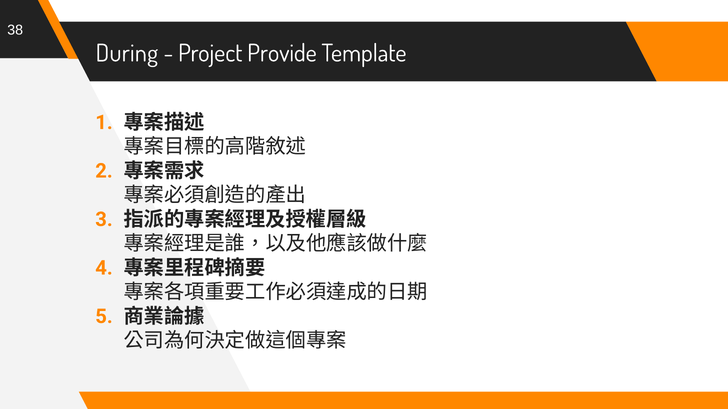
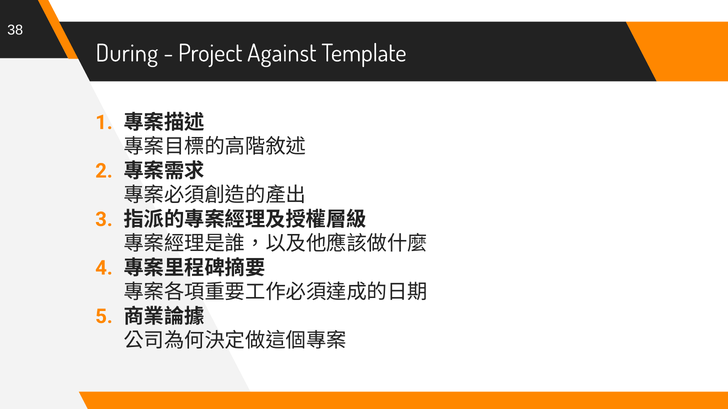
Provide: Provide -> Against (282, 53)
